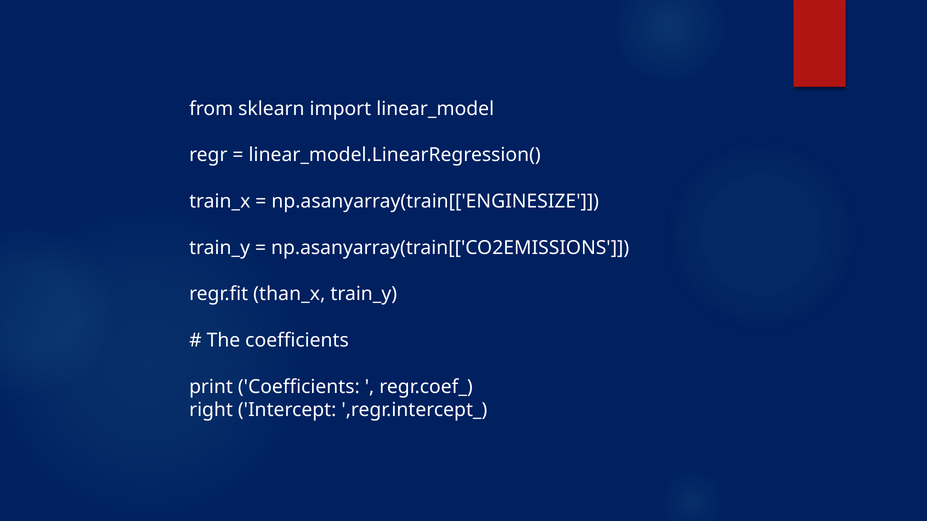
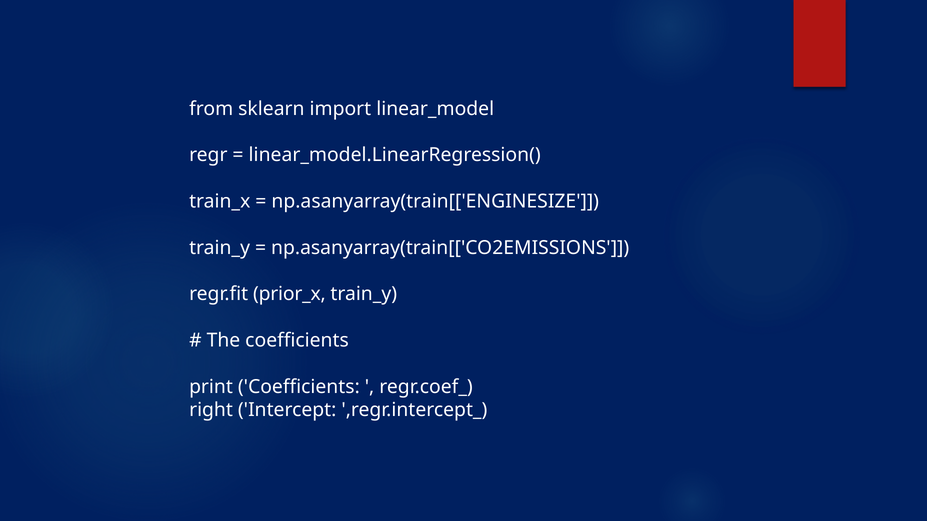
than_x: than_x -> prior_x (289, 294)
